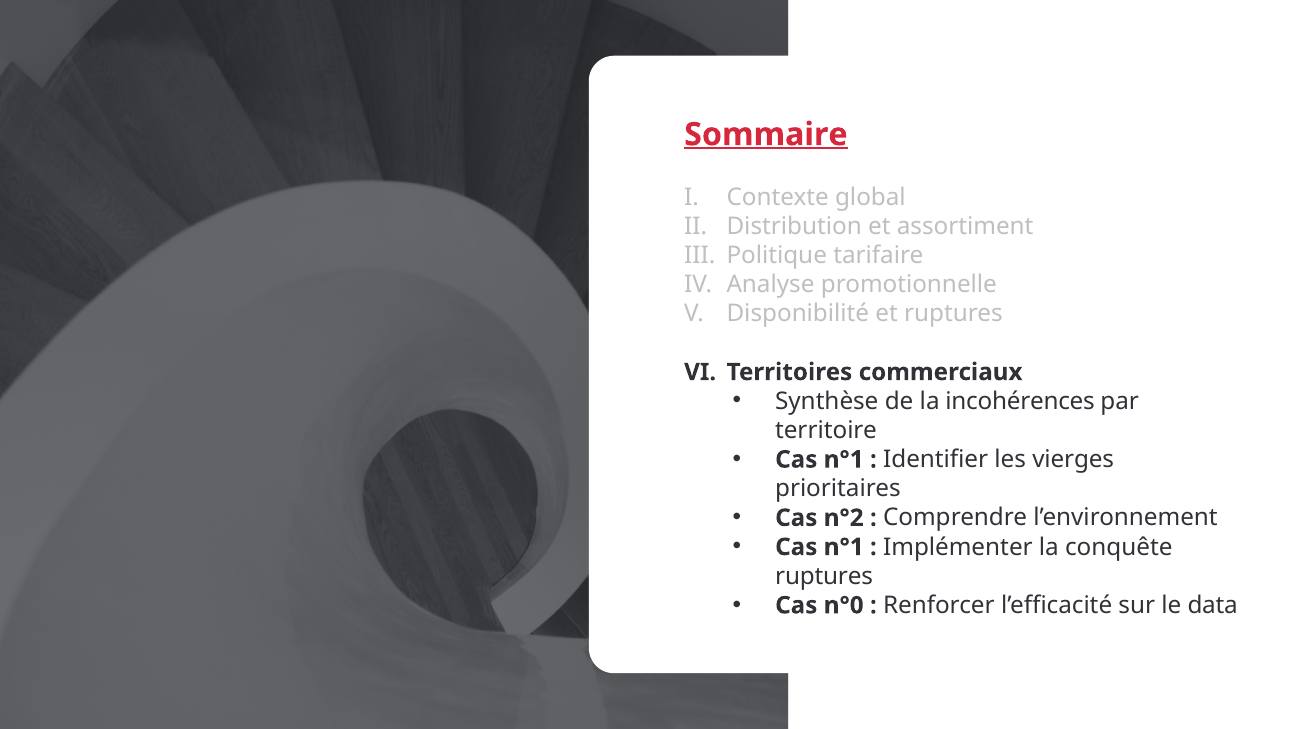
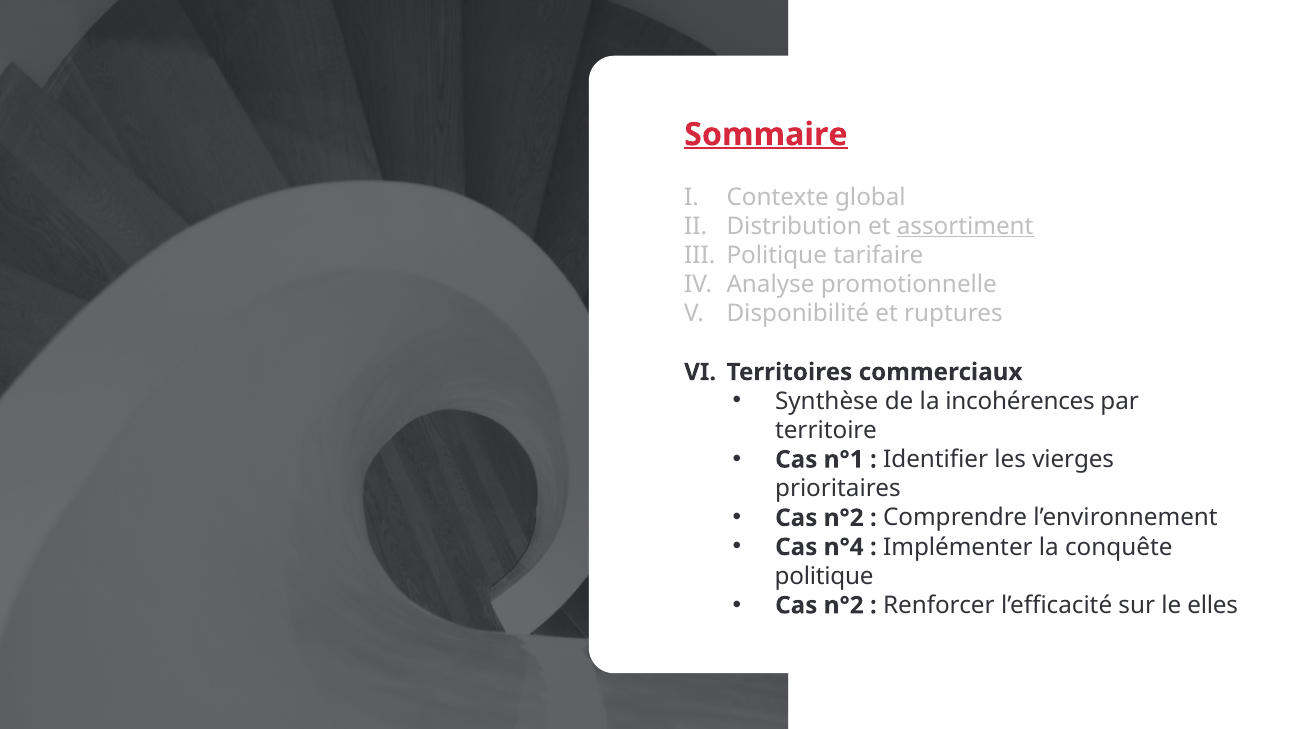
assortiment underline: none -> present (965, 226)
n°1: n°1 -> n°4 (844, 547)
ruptures: ruptures -> politique (824, 576)
n°0: n°0 -> n°2 (844, 605)
data: data -> elles (1213, 605)
